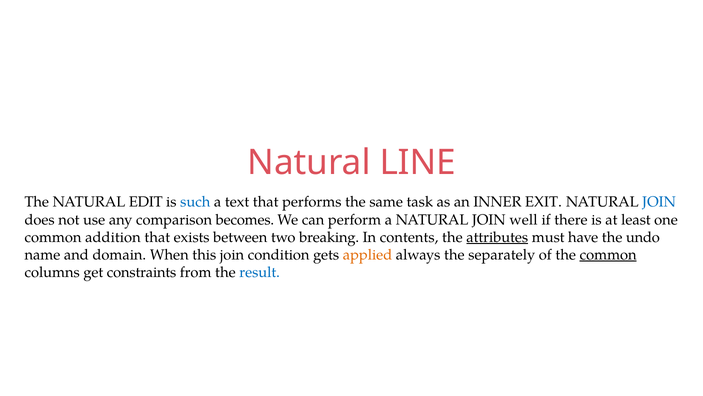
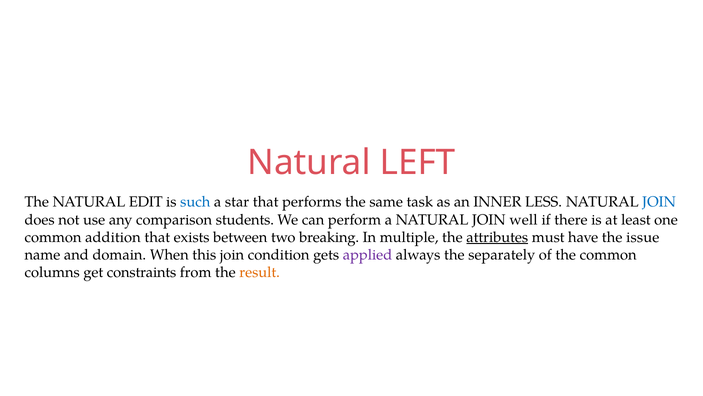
LINE: LINE -> LEFT (418, 162)
text: text -> star (237, 202)
EXIT: EXIT -> LESS (544, 202)
becomes: becomes -> students (245, 219)
contents: contents -> multiple (409, 237)
undo: undo -> issue (643, 237)
applied colour: orange -> purple (368, 255)
common underline: present -> none (608, 255)
result colour: blue -> orange (260, 272)
